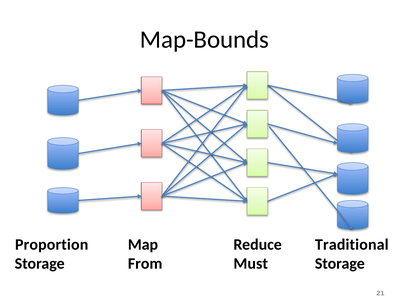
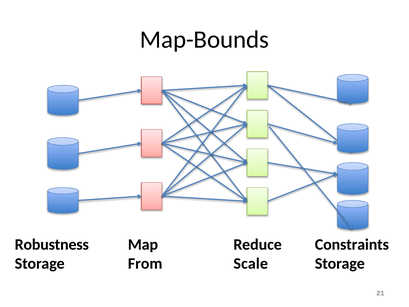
Proportion: Proportion -> Robustness (52, 244)
Traditional: Traditional -> Constraints (352, 244)
Must: Must -> Scale (251, 264)
